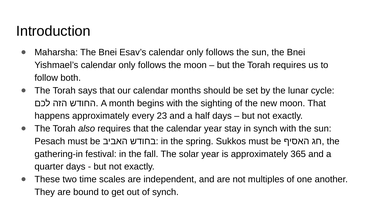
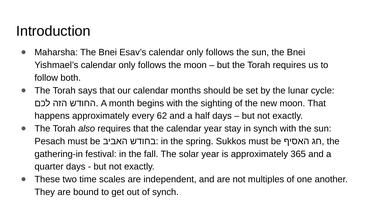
23: 23 -> 62 (162, 116)
